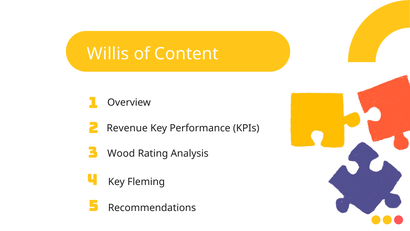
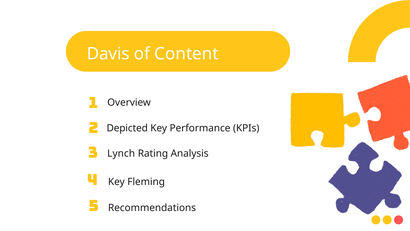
Willis: Willis -> Davis (108, 54)
Revenue: Revenue -> Depicted (127, 128)
Wood: Wood -> Lynch (121, 153)
